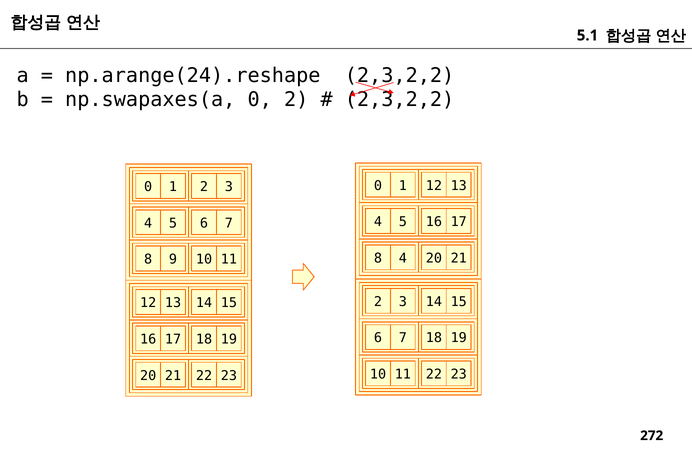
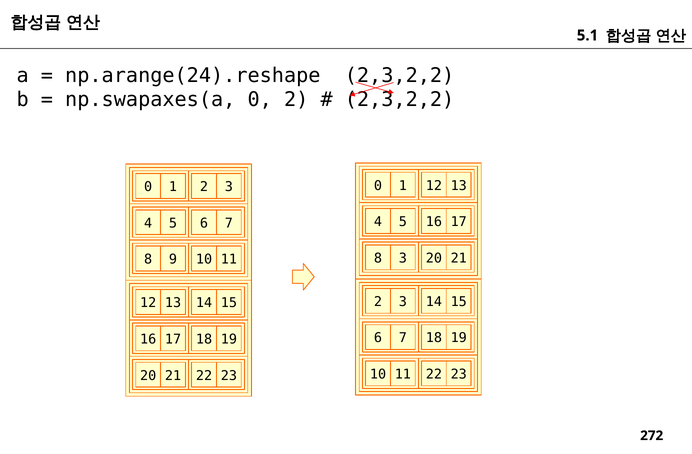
8 4: 4 -> 3 (403, 259)
